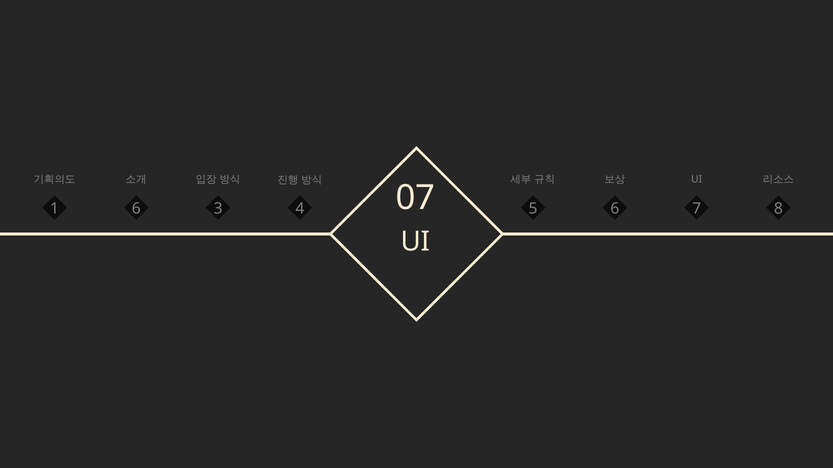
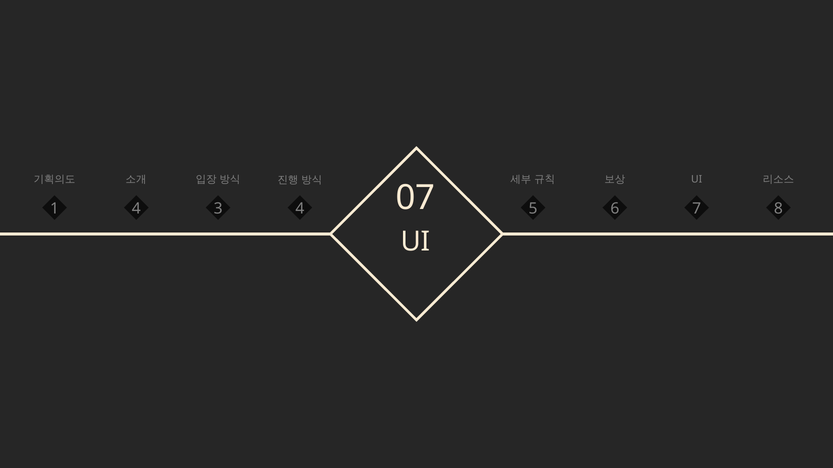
1 6: 6 -> 4 (136, 209)
